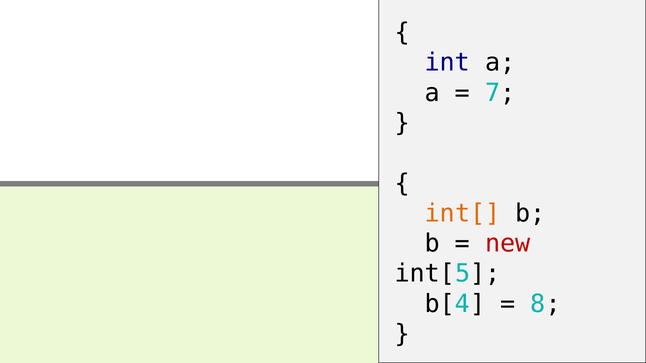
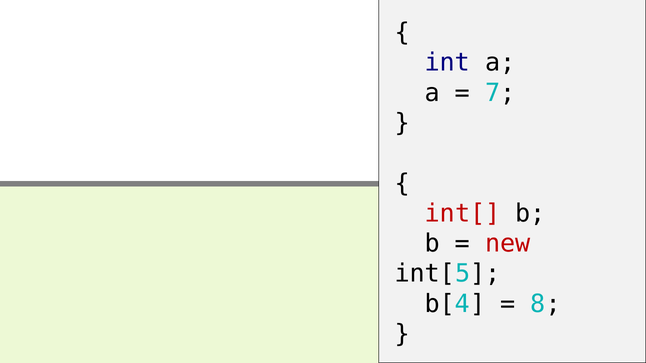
int[ colour: orange -> red (463, 214)
